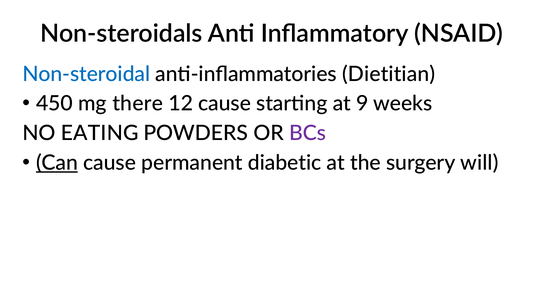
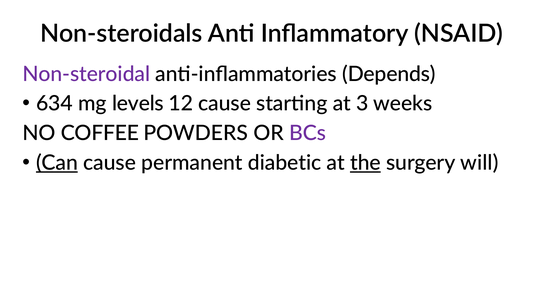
Non-steroidal colour: blue -> purple (86, 74)
Dietitian: Dietitian -> Depends (389, 74)
450: 450 -> 634 (54, 104)
there: there -> levels (138, 104)
9: 9 -> 3 (362, 104)
EATING: EATING -> COFFEE (100, 134)
the underline: none -> present (365, 163)
